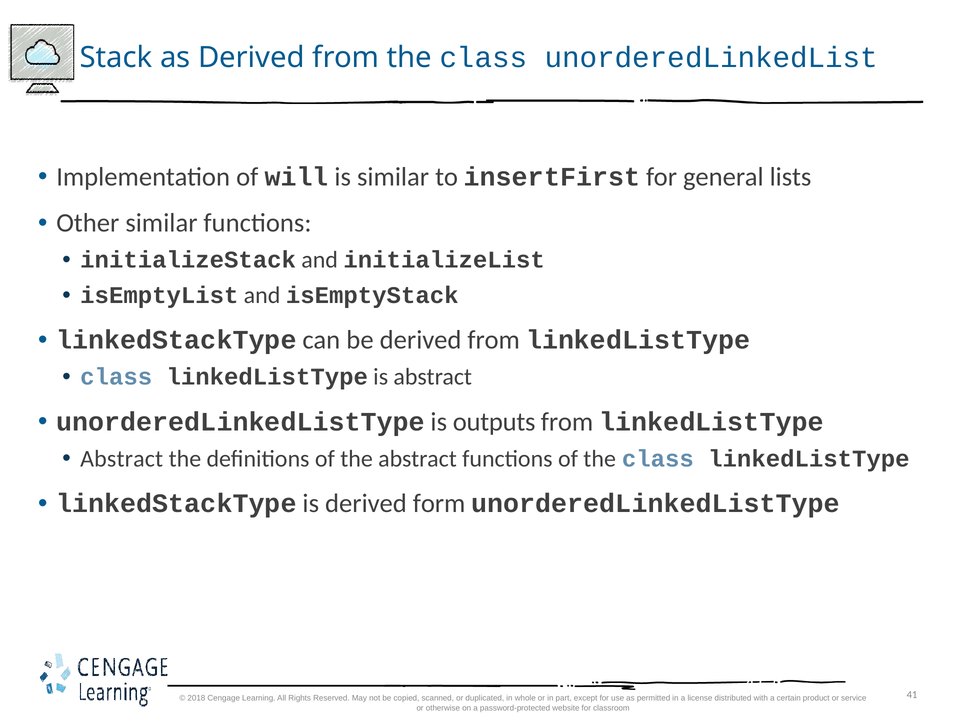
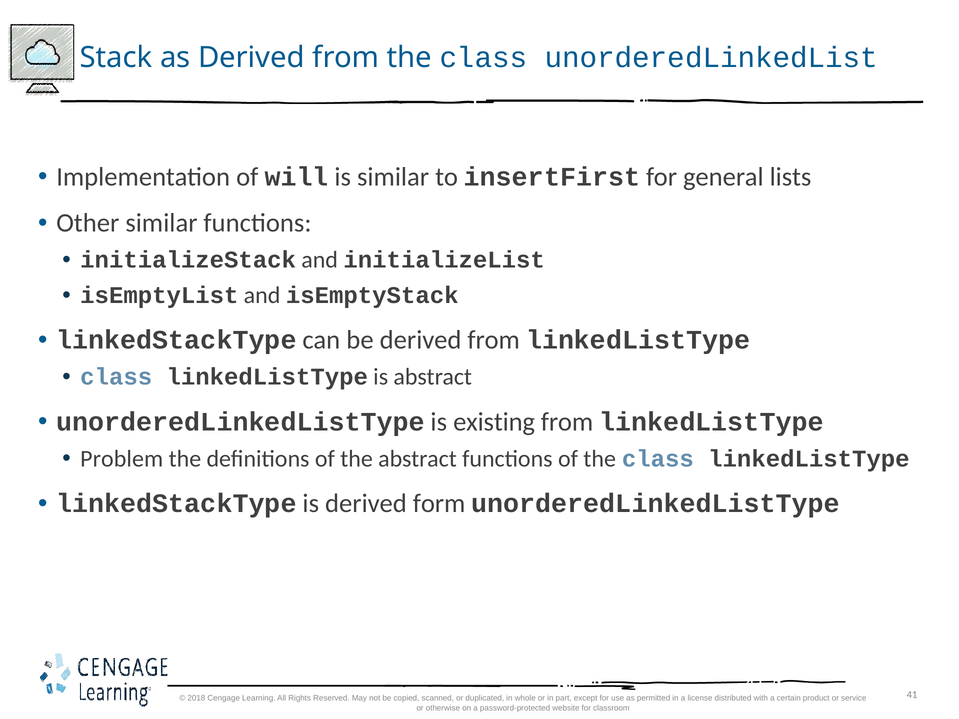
outputs: outputs -> existing (494, 422)
Abstract: Abstract -> Problem (122, 459)
